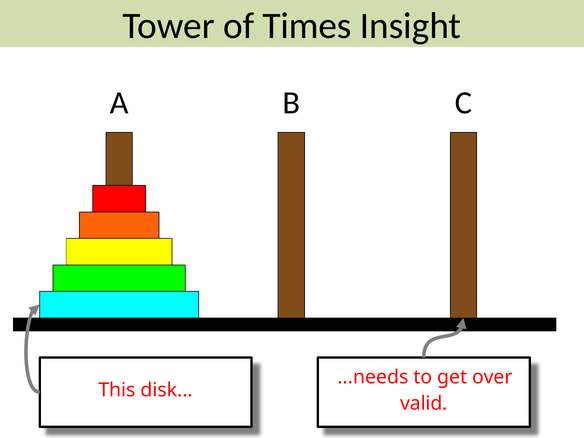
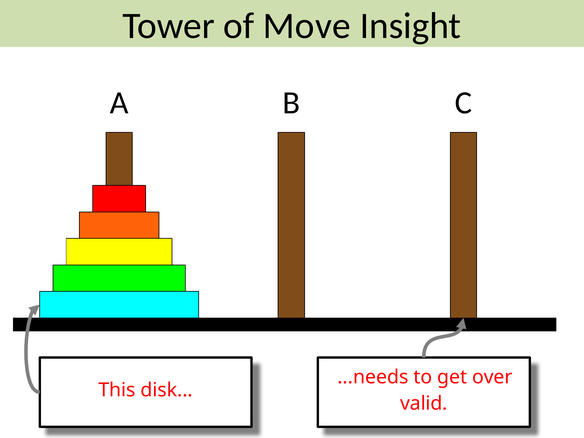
Times: Times -> Move (307, 26)
